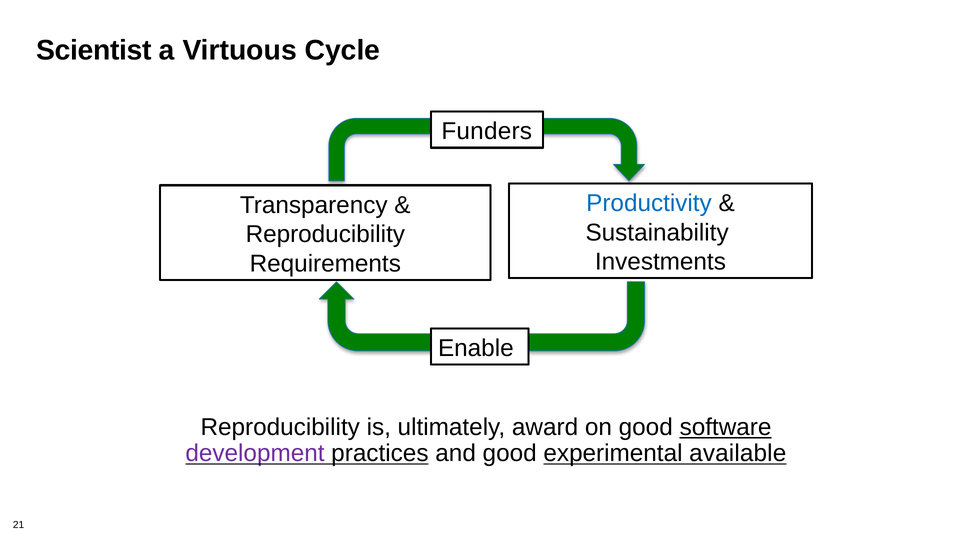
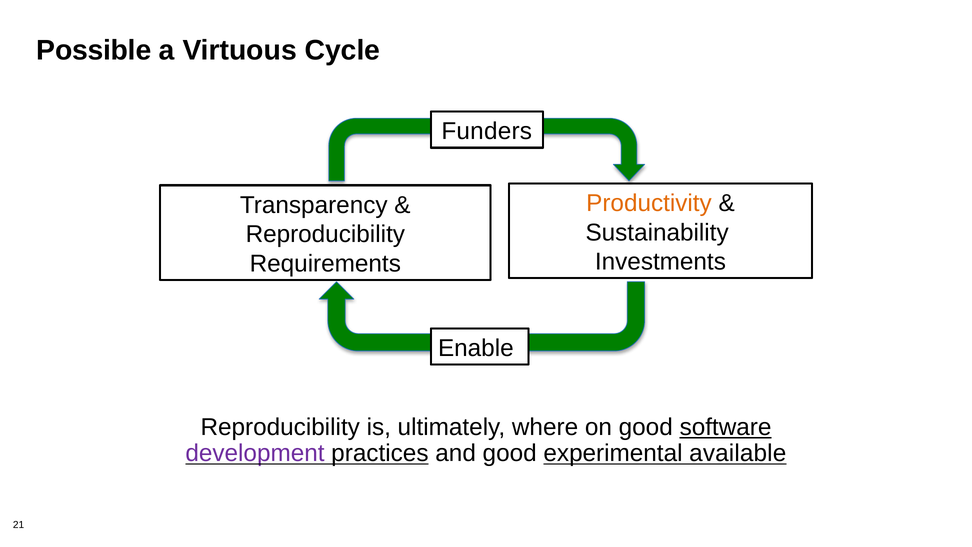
Scientist: Scientist -> Possible (94, 50)
Productivity colour: blue -> orange (649, 203)
award: award -> where (545, 427)
